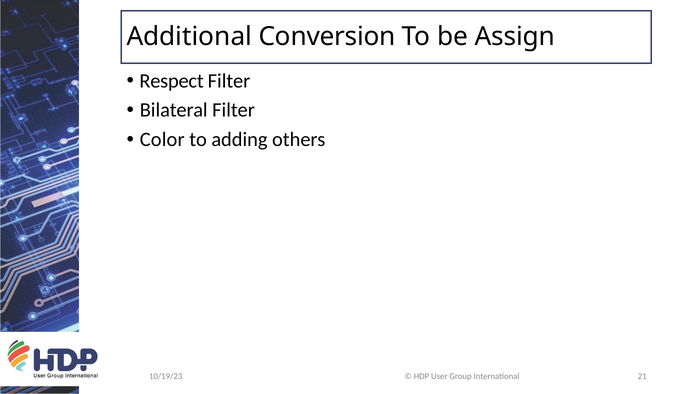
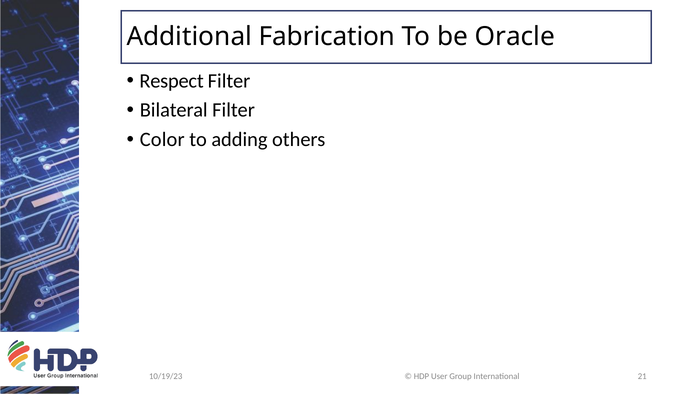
Conversion: Conversion -> Fabrication (327, 37)
Assign: Assign -> Oracle (515, 37)
